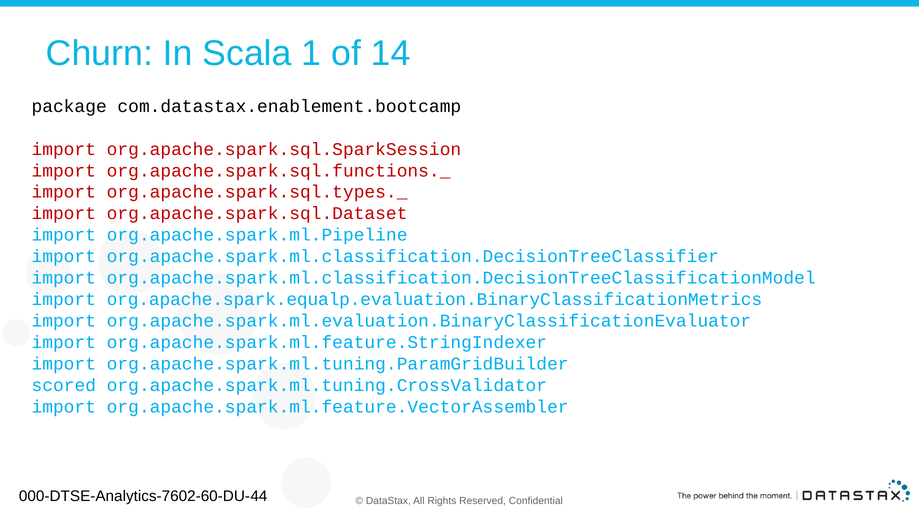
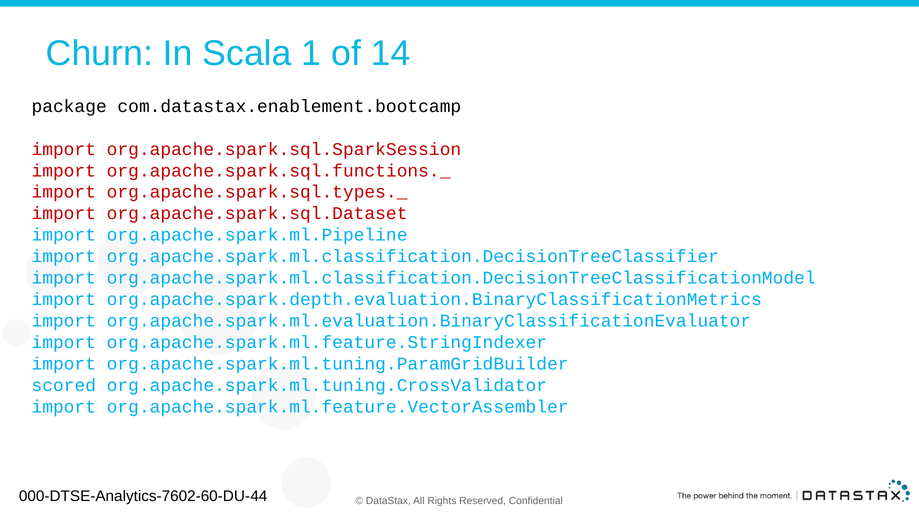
org.apache.spark.equalp.evaluation.BinaryClassificationMetrics: org.apache.spark.equalp.evaluation.BinaryClassificationMetrics -> org.apache.spark.depth.evaluation.BinaryClassificationMetrics (434, 299)
